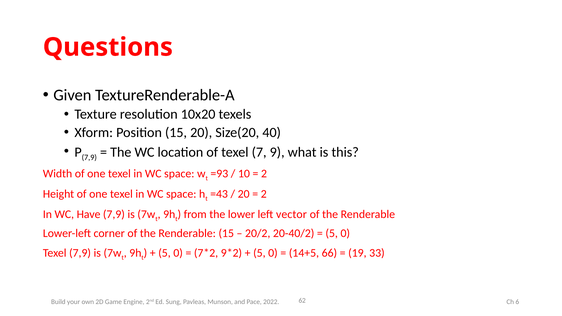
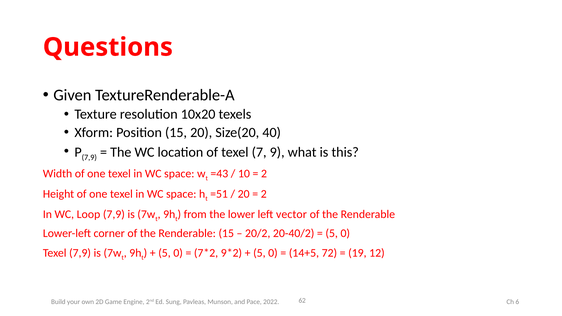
=93: =93 -> =43 (219, 174)
=43: =43 -> =51 (219, 194)
Have: Have -> Loop (88, 214)
66: 66 -> 72 (329, 253)
33: 33 -> 12 (377, 253)
